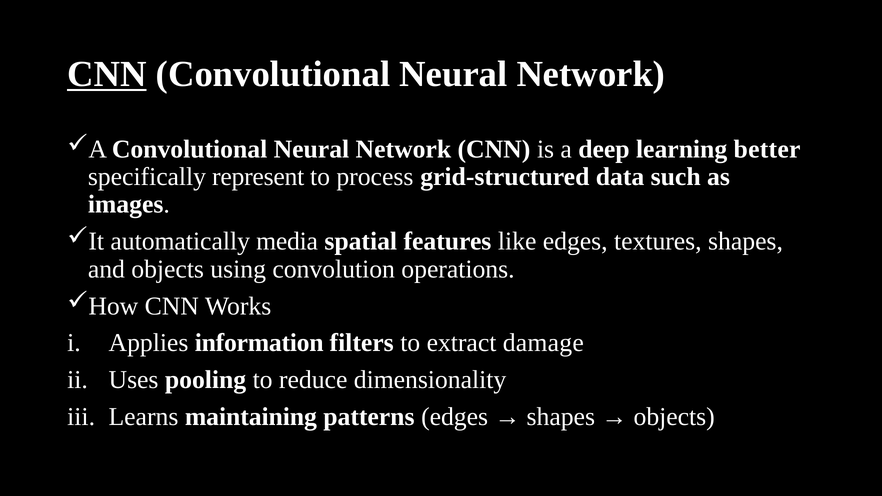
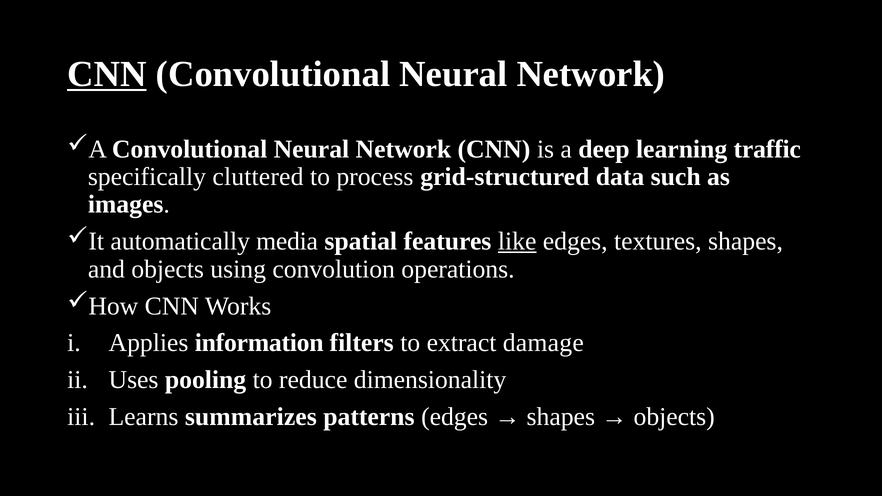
better: better -> traffic (767, 149)
represent: represent -> cluttered (258, 177)
like underline: none -> present (517, 241)
maintaining: maintaining -> summarizes (251, 417)
